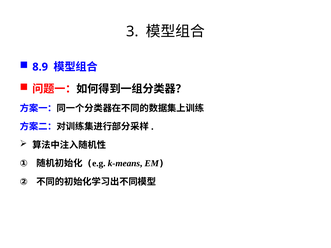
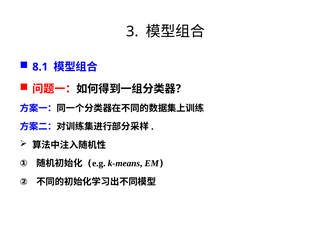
8.9: 8.9 -> 8.1 (40, 67)
